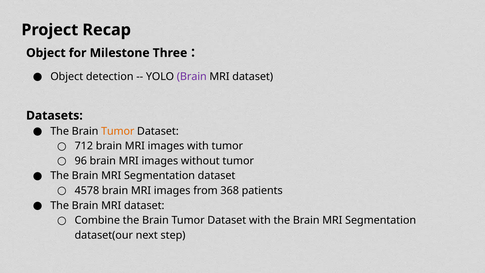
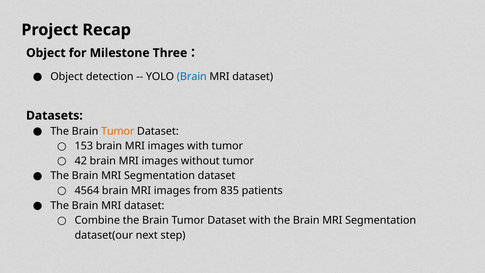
Brain colour: purple -> blue (192, 77)
712: 712 -> 153 (84, 146)
96: 96 -> 42 (81, 161)
4578: 4578 -> 4564 (87, 190)
368: 368 -> 835 (230, 190)
